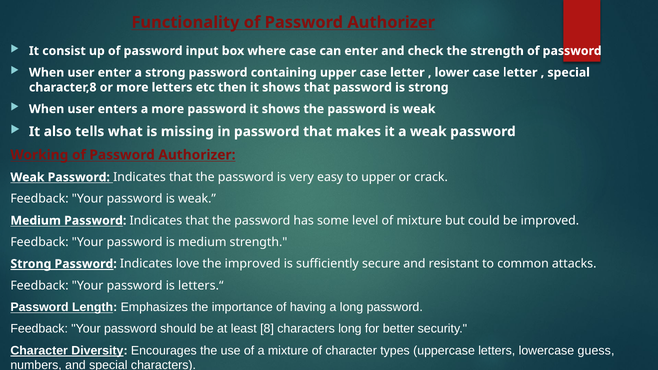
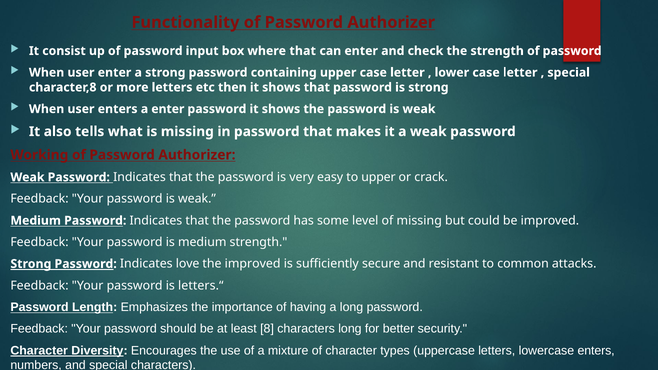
where case: case -> that (303, 51)
a more: more -> enter (168, 109)
of mixture: mixture -> missing (419, 221)
lowercase guess: guess -> enters (596, 351)
